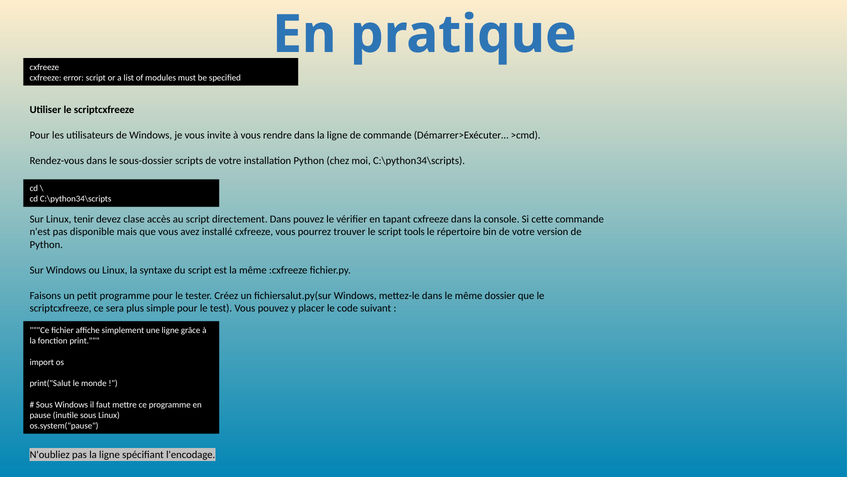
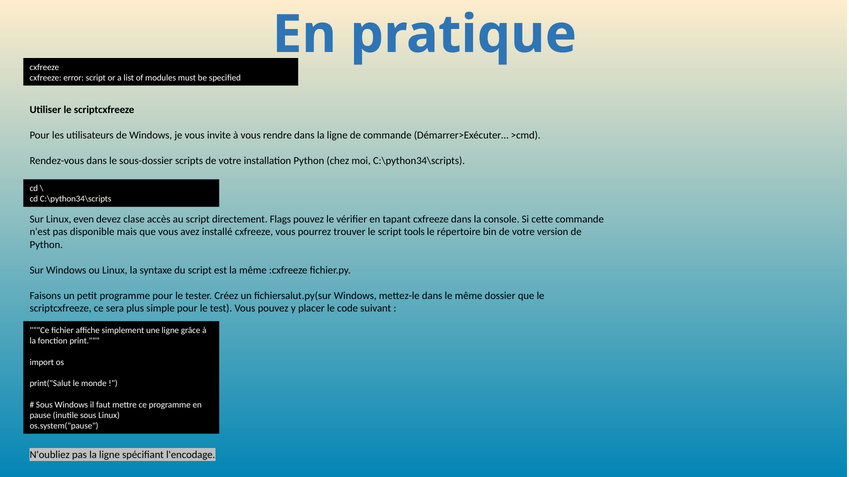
tenir: tenir -> even (84, 220)
directement Dans: Dans -> Flags (280, 220)
